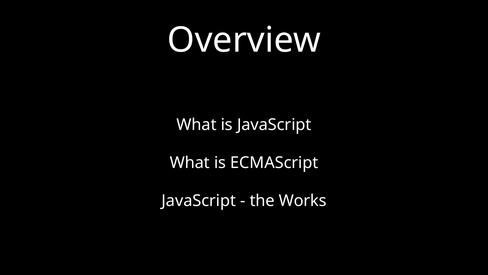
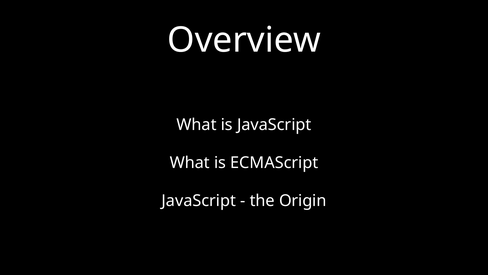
Works: Works -> Origin (303, 200)
